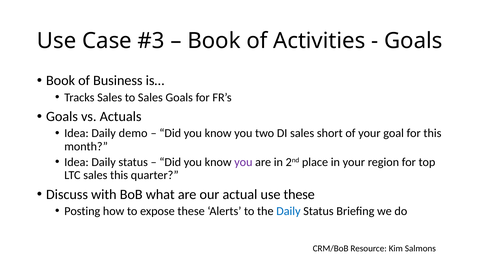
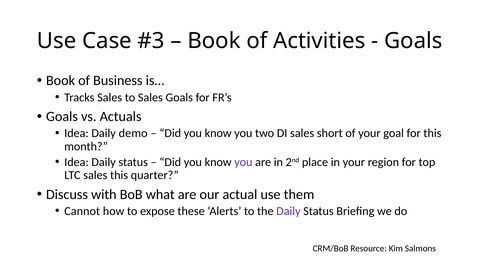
use these: these -> them (299, 194)
Posting: Posting -> Cannot (82, 211)
Daily colour: blue -> purple (288, 211)
